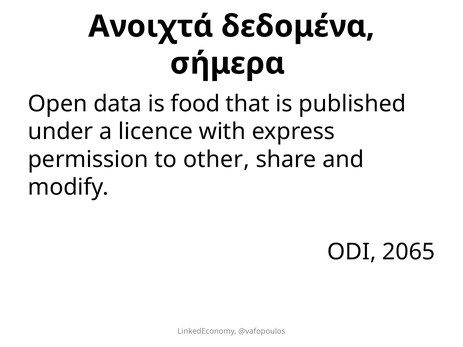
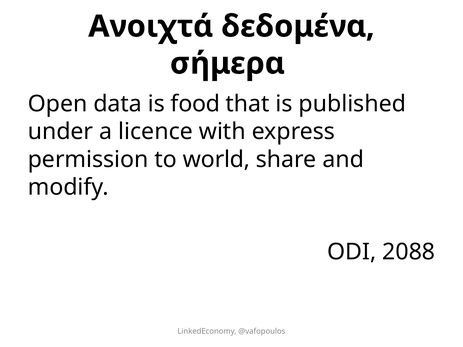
other: other -> world (216, 159)
2065: 2065 -> 2088 (409, 252)
